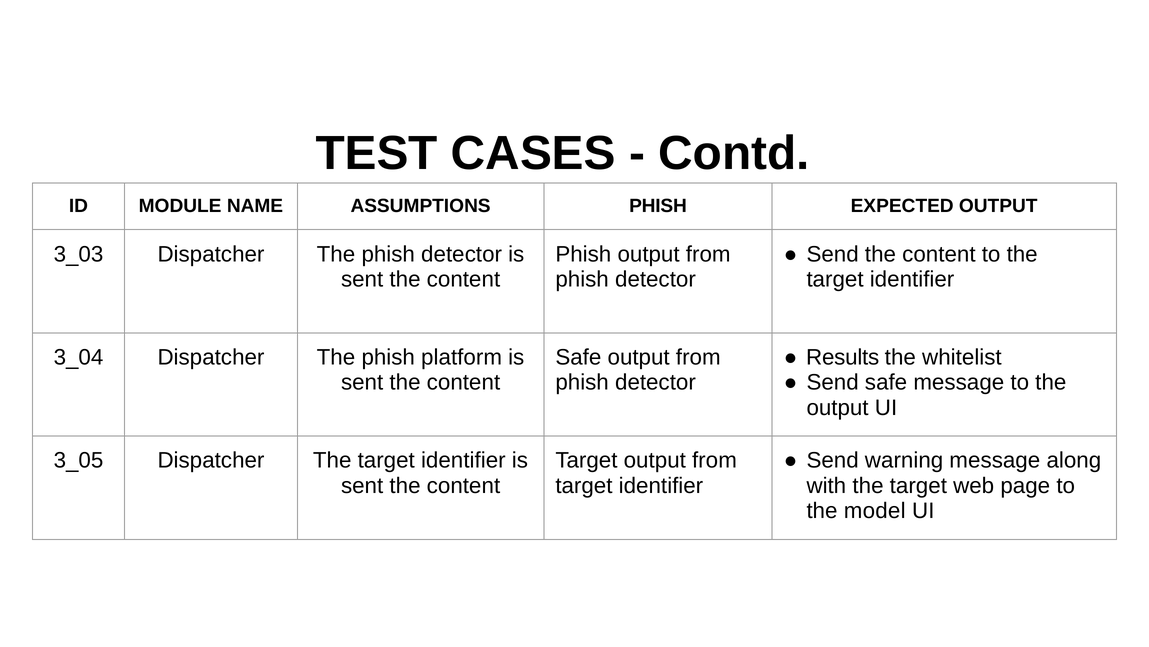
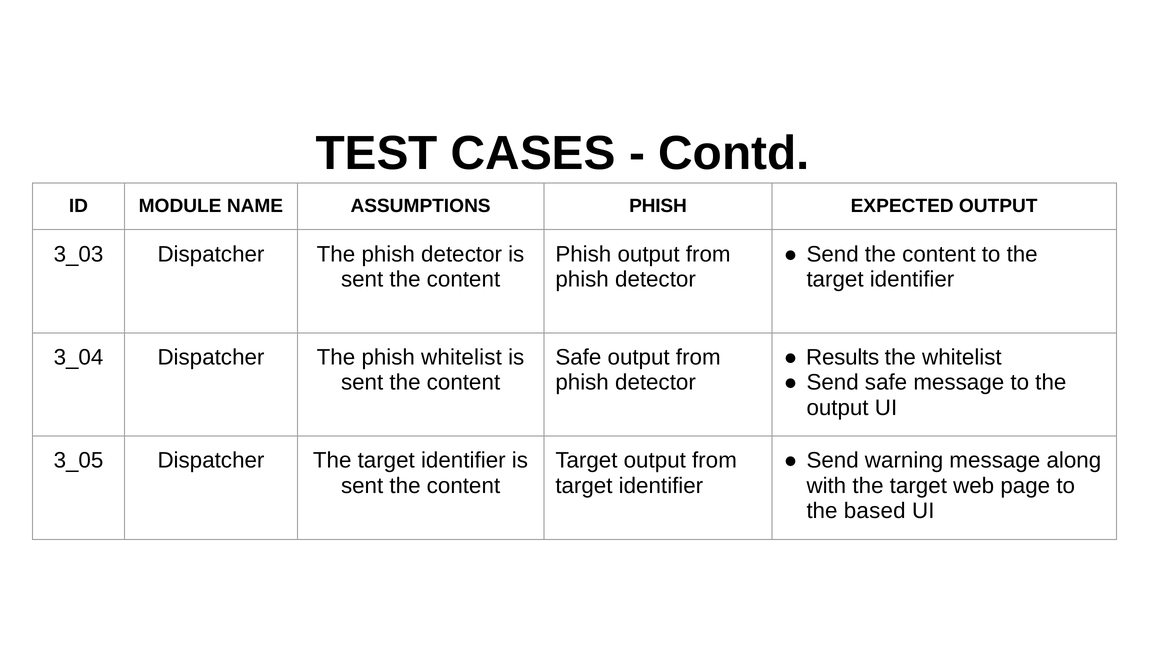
phish platform: platform -> whitelist (461, 357)
model: model -> based (875, 510)
